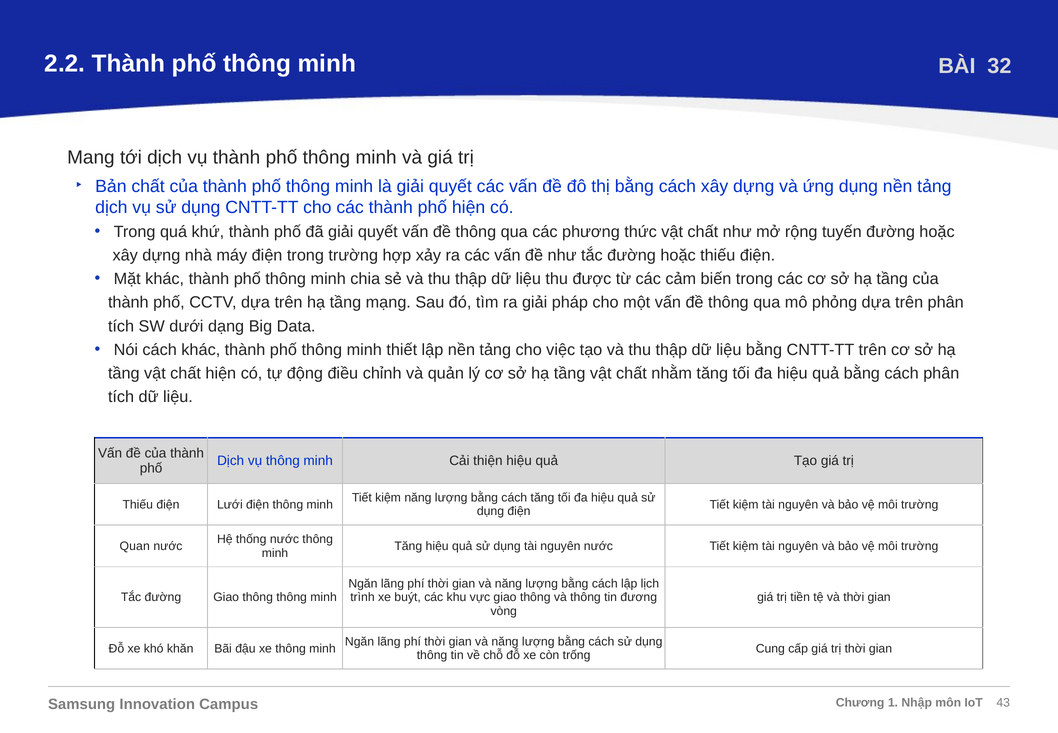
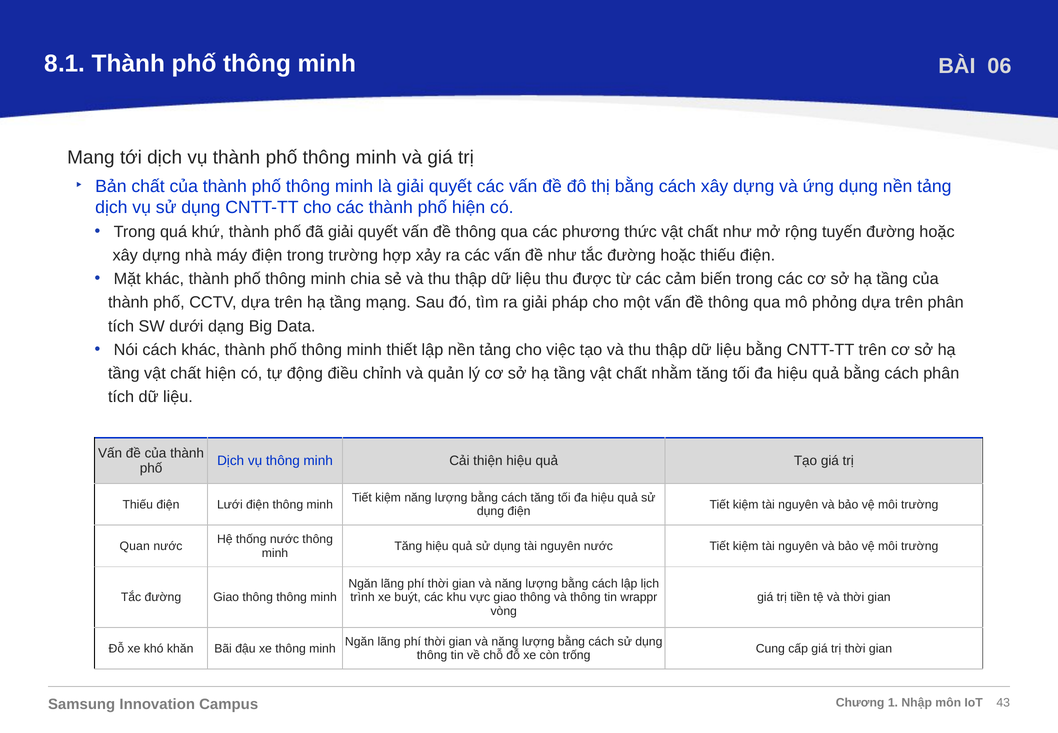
2.2: 2.2 -> 8.1 (65, 64)
32: 32 -> 06 (999, 66)
đương: đương -> wrappr (639, 597)
